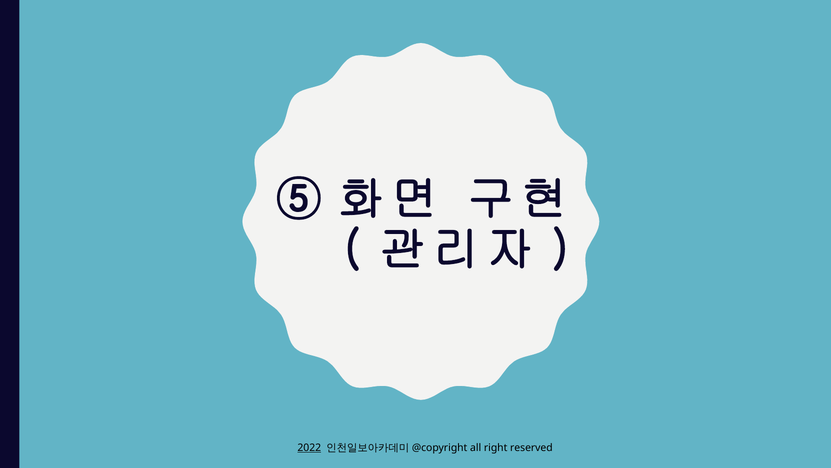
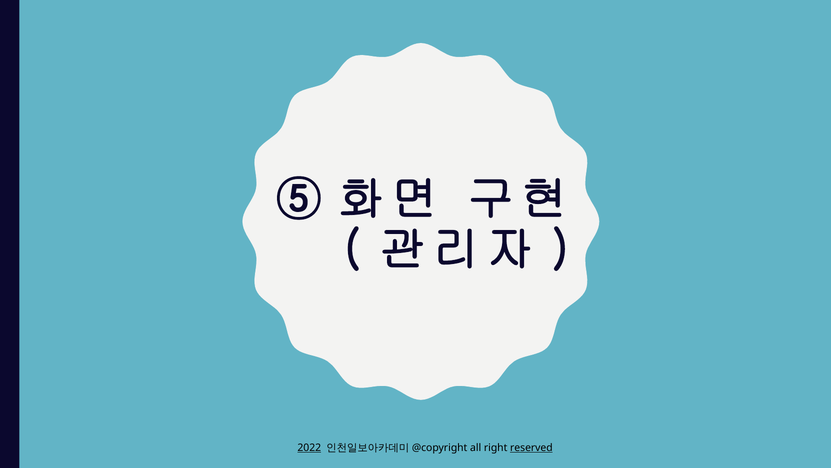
reserved underline: none -> present (531, 447)
